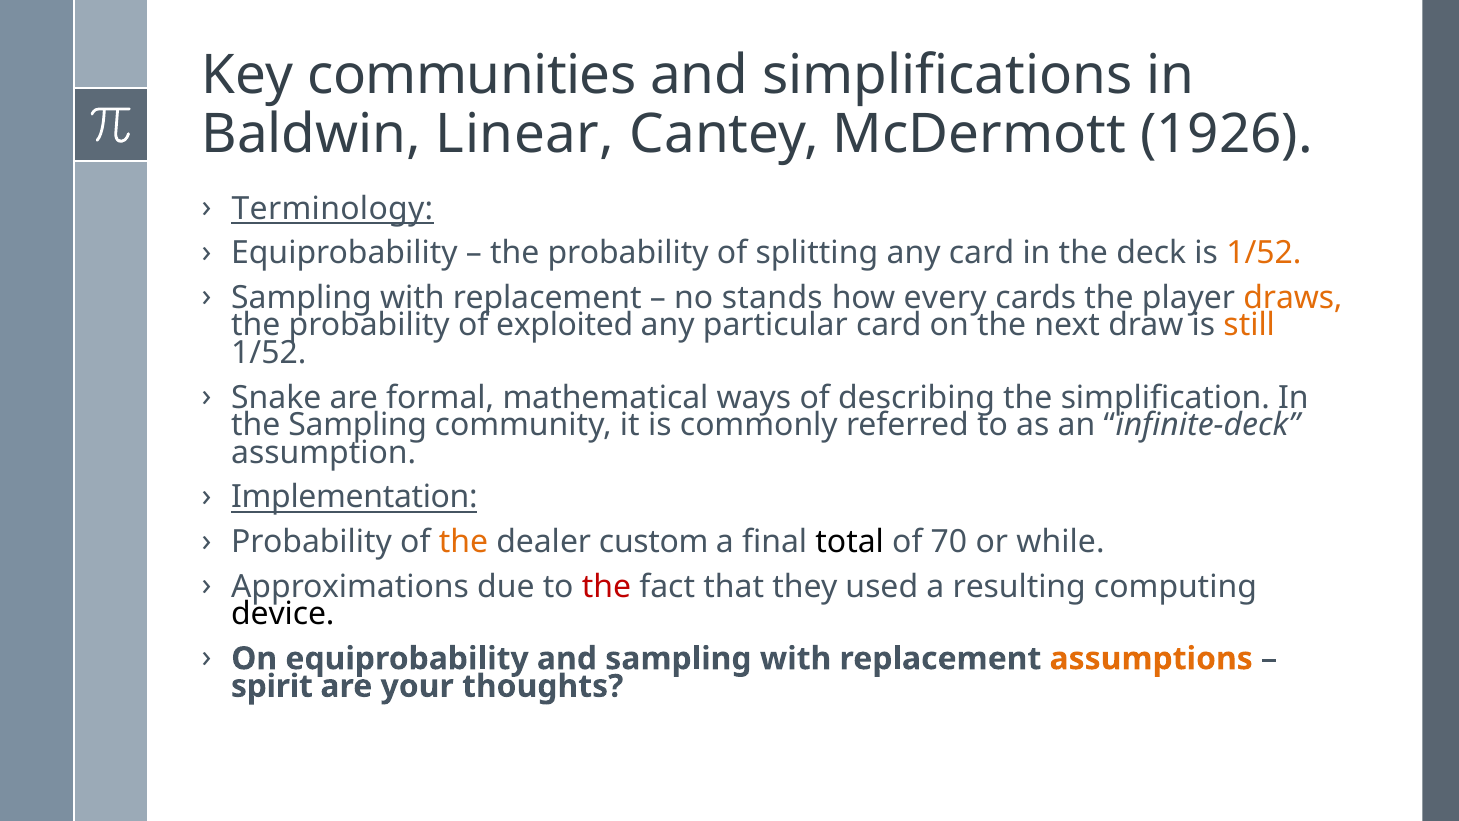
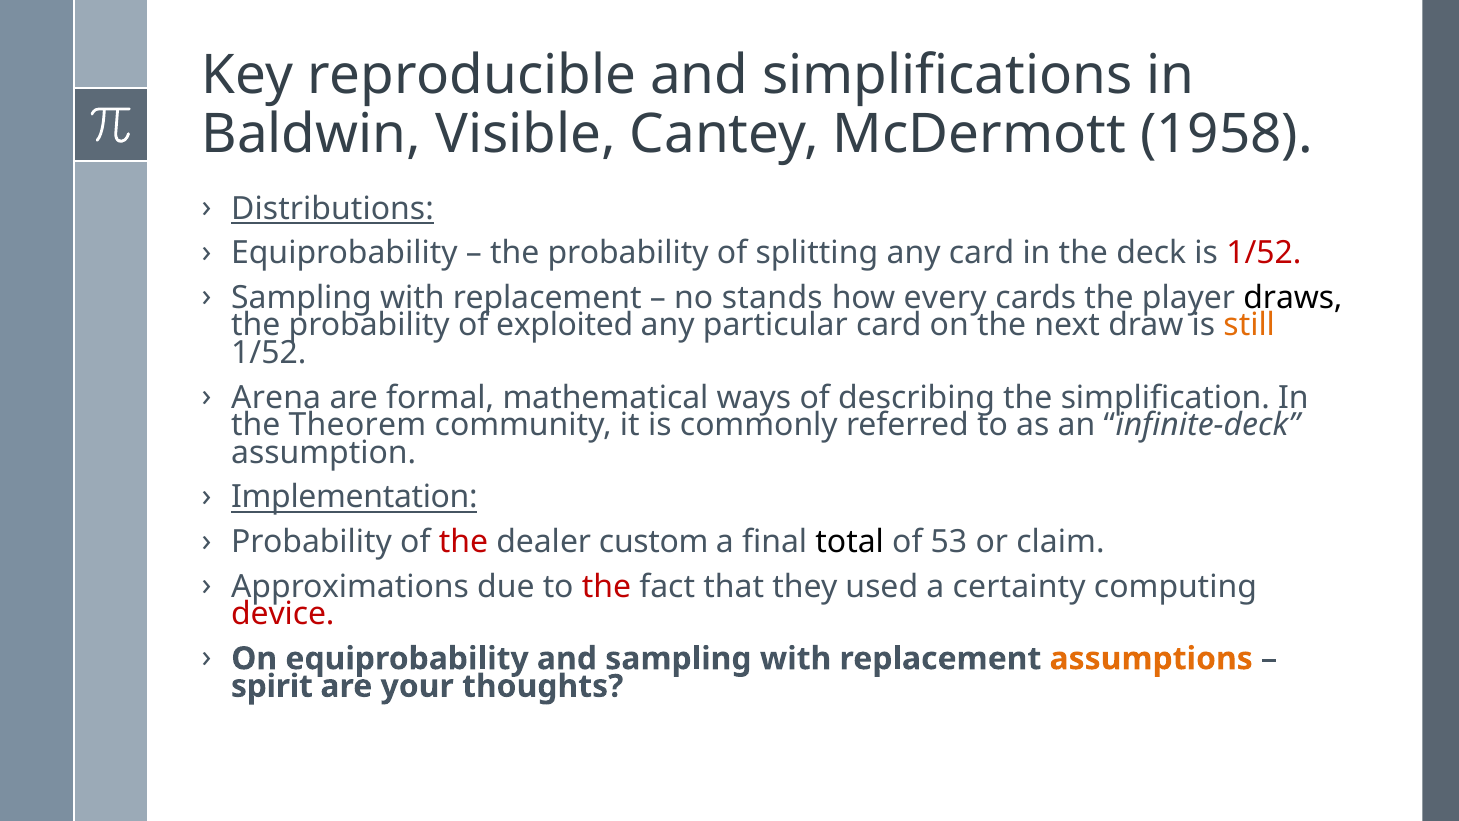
communities: communities -> reproducible (472, 75)
Linear: Linear -> Visible (526, 134)
1926: 1926 -> 1958 (1226, 134)
Terminology: Terminology -> Distributions (333, 209)
1/52 colour: orange -> red (1264, 253)
draws colour: orange -> black (1293, 298)
Snake: Snake -> Arena (276, 397)
the Sampling: Sampling -> Theorem (357, 425)
the colour: orange -> red (463, 542)
70: 70 -> 53 (949, 542)
while: while -> claim (1060, 542)
resulting: resulting -> certainty (1019, 586)
device colour: black -> red (283, 614)
